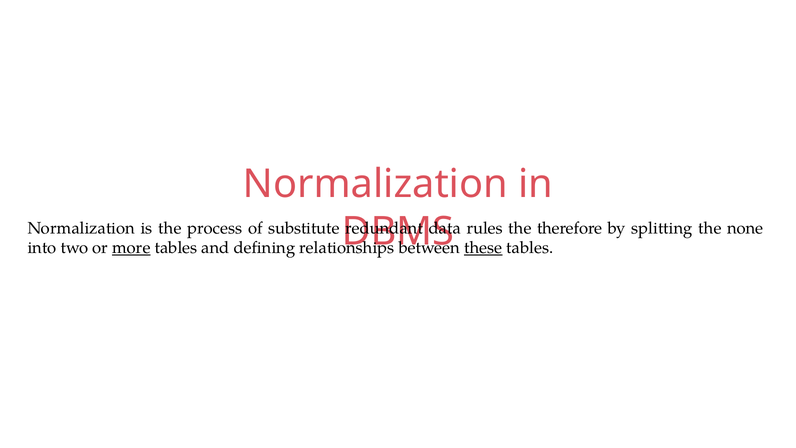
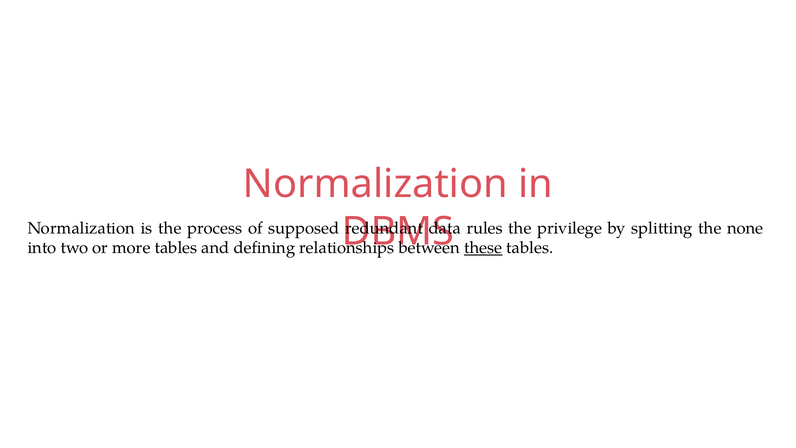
substitute: substitute -> supposed (304, 228)
therefore: therefore -> privilege (570, 228)
more underline: present -> none (131, 248)
